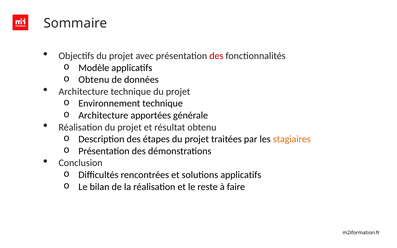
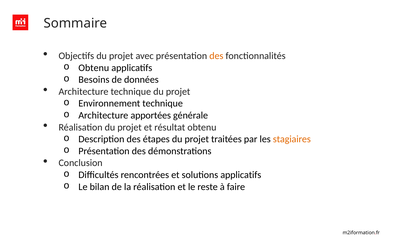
des colour: red -> orange (216, 56)
Modèle: Modèle -> Obtenu (94, 68)
Obtenu: Obtenu -> Besoins (94, 80)
